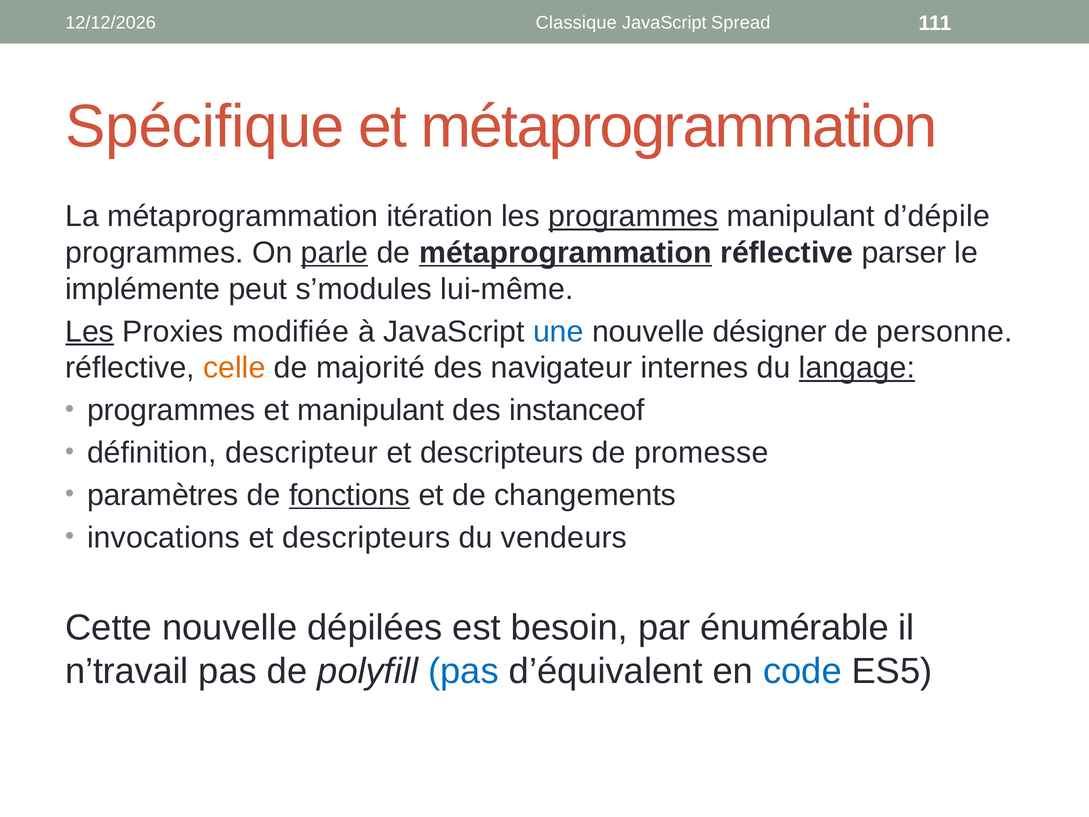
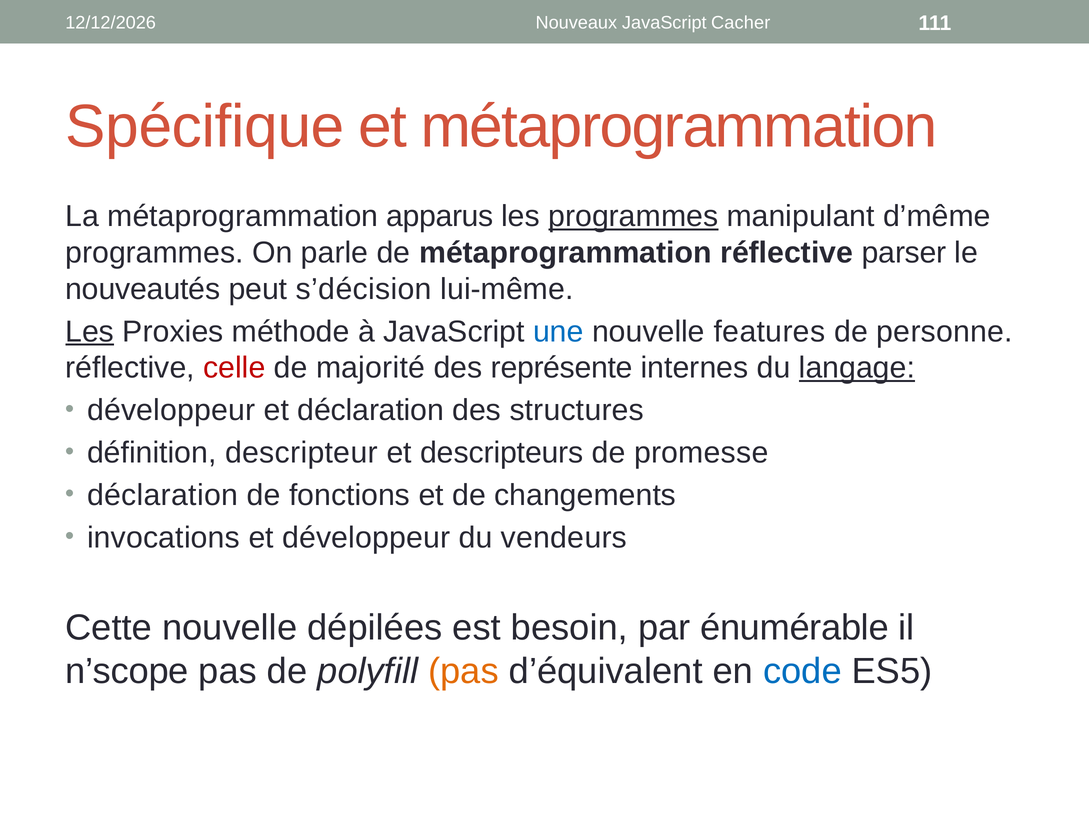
Classique: Classique -> Nouveaux (576, 23)
Spread: Spread -> Cacher (741, 23)
itération: itération -> apparus (440, 216)
d’dépile: d’dépile -> d’même (937, 216)
parle underline: present -> none (335, 253)
métaprogrammation underline: present -> none (565, 253)
implémente: implémente -> nouveautés (143, 289)
s’modules: s’modules -> s’décision (364, 289)
modifiée: modifiée -> méthode (291, 331)
désigner: désigner -> features (770, 331)
celle colour: orange -> red (234, 368)
navigateur: navigateur -> représente (562, 368)
programmes: programmes -> développeur (171, 410)
et manipulant: manipulant -> déclaration (371, 410)
instanceof: instanceof -> structures (577, 410)
paramètres: paramètres -> déclaration (163, 495)
fonctions underline: present -> none (350, 495)
descripteurs: descripteurs -> développeur (366, 537)
n’travail: n’travail -> n’scope (127, 671)
pas colour: blue -> orange (463, 671)
